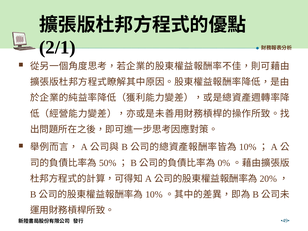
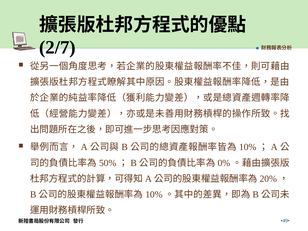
2/1: 2/1 -> 2/7 (57, 47)
